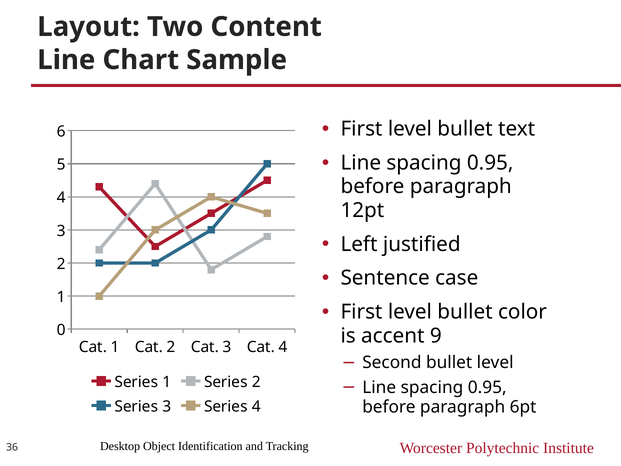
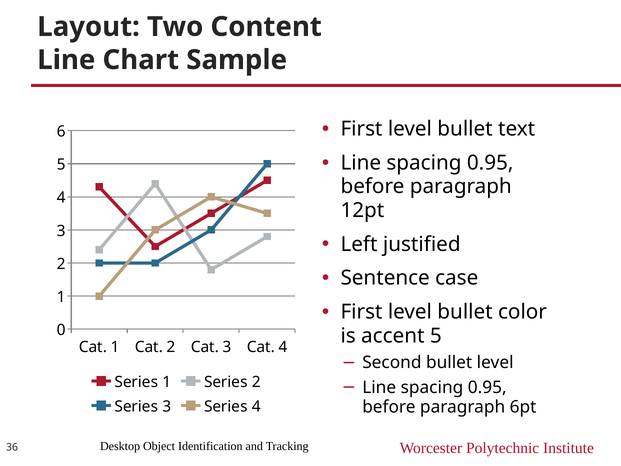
accent 9: 9 -> 5 (436, 336)
